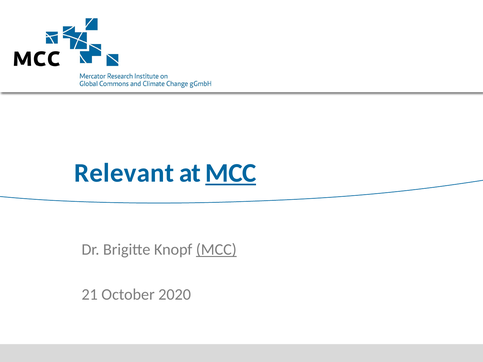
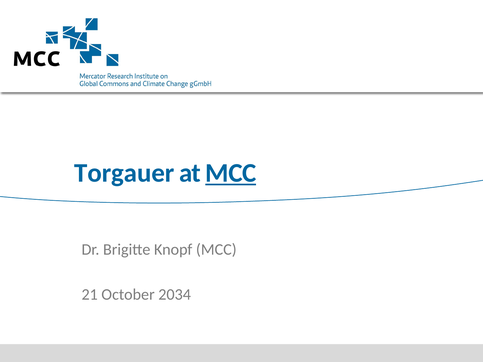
Relevant: Relevant -> Torgauer (124, 173)
MCC underline: present -> none (216, 250)
2020: 2020 -> 2034 (175, 295)
